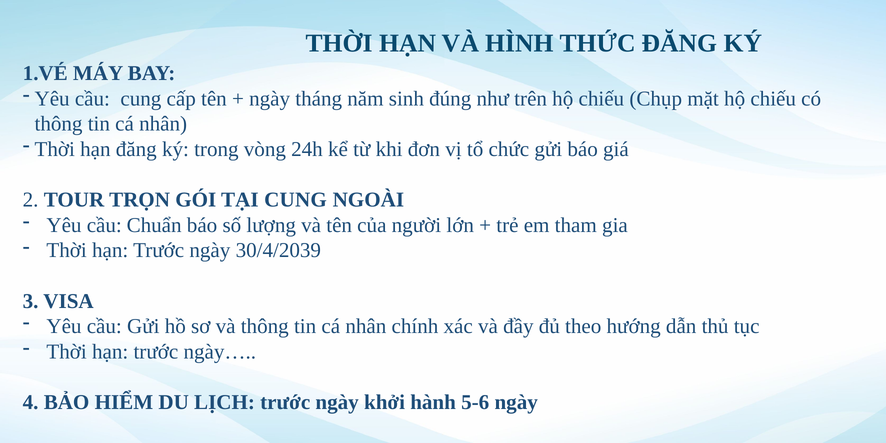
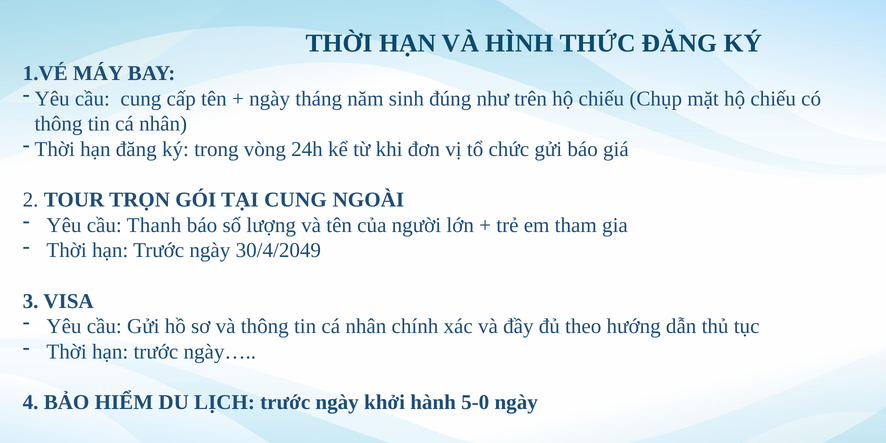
Chuẩn: Chuẩn -> Thanh (154, 225)
30/4/2039: 30/4/2039 -> 30/4/2049 (278, 250)
5-6: 5-6 -> 5-0 (475, 402)
